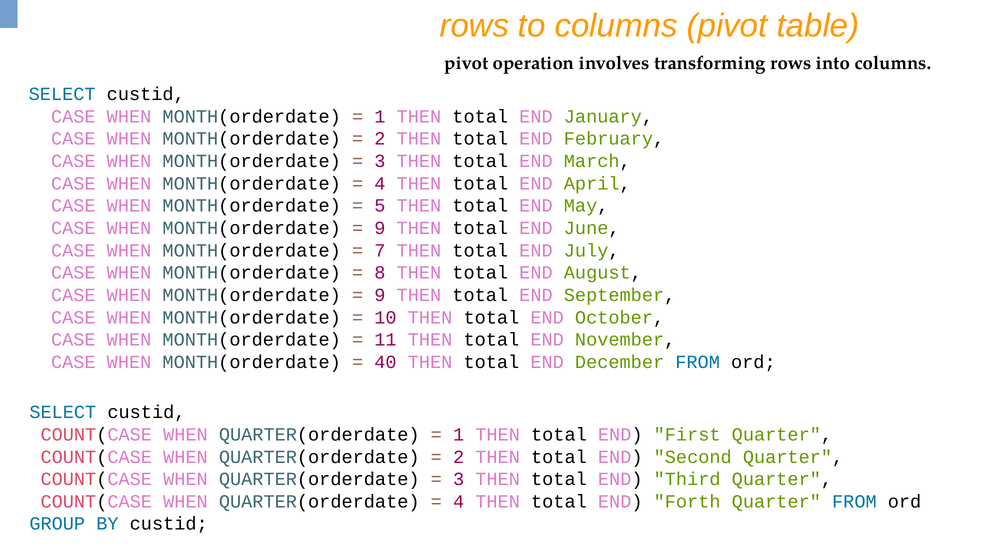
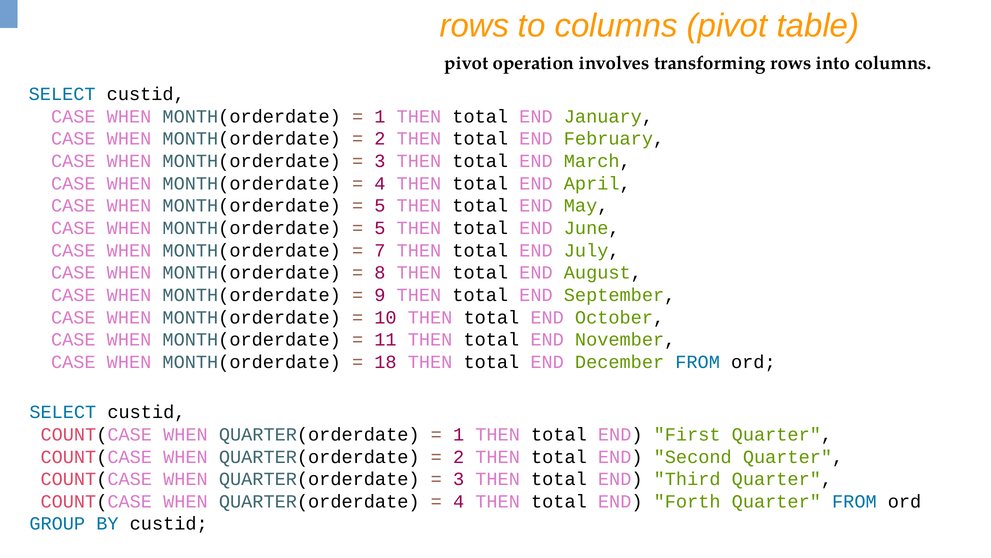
9: 9 -> 5 (380, 228)
40: 40 -> 18 (385, 362)
